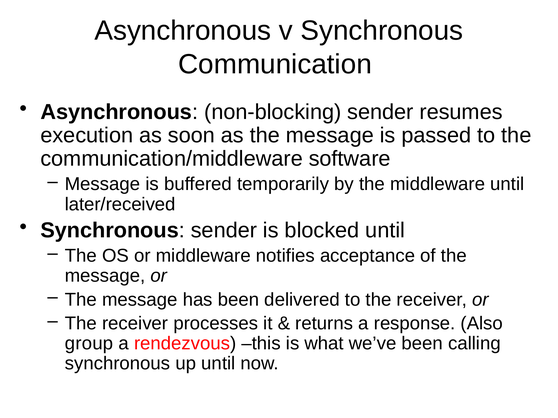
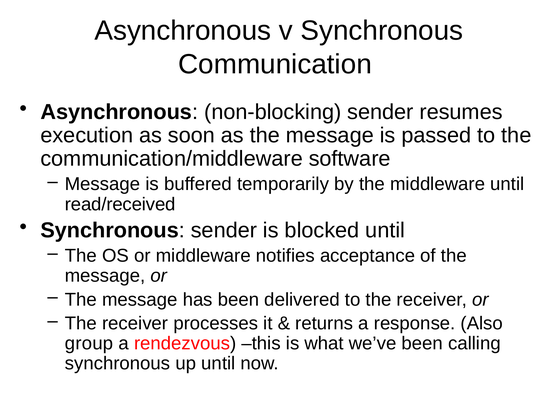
later/received: later/received -> read/received (120, 204)
